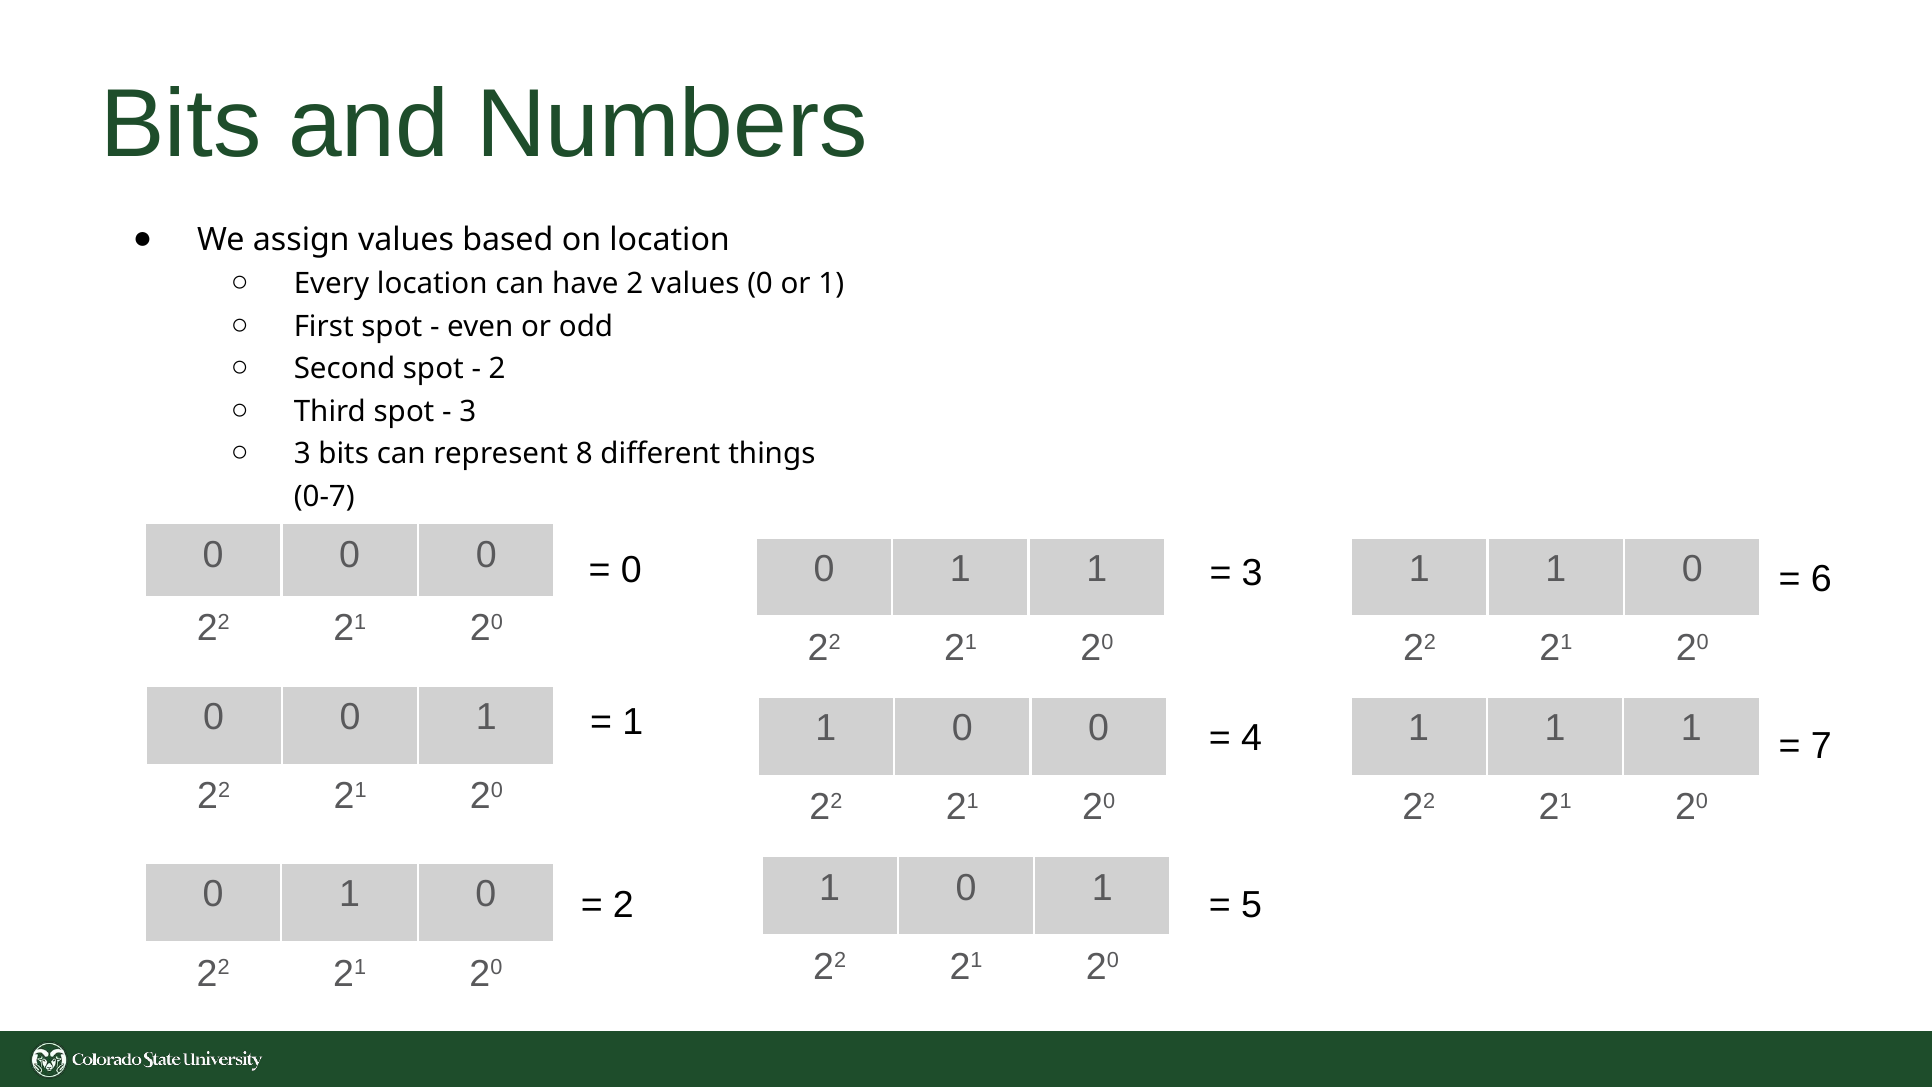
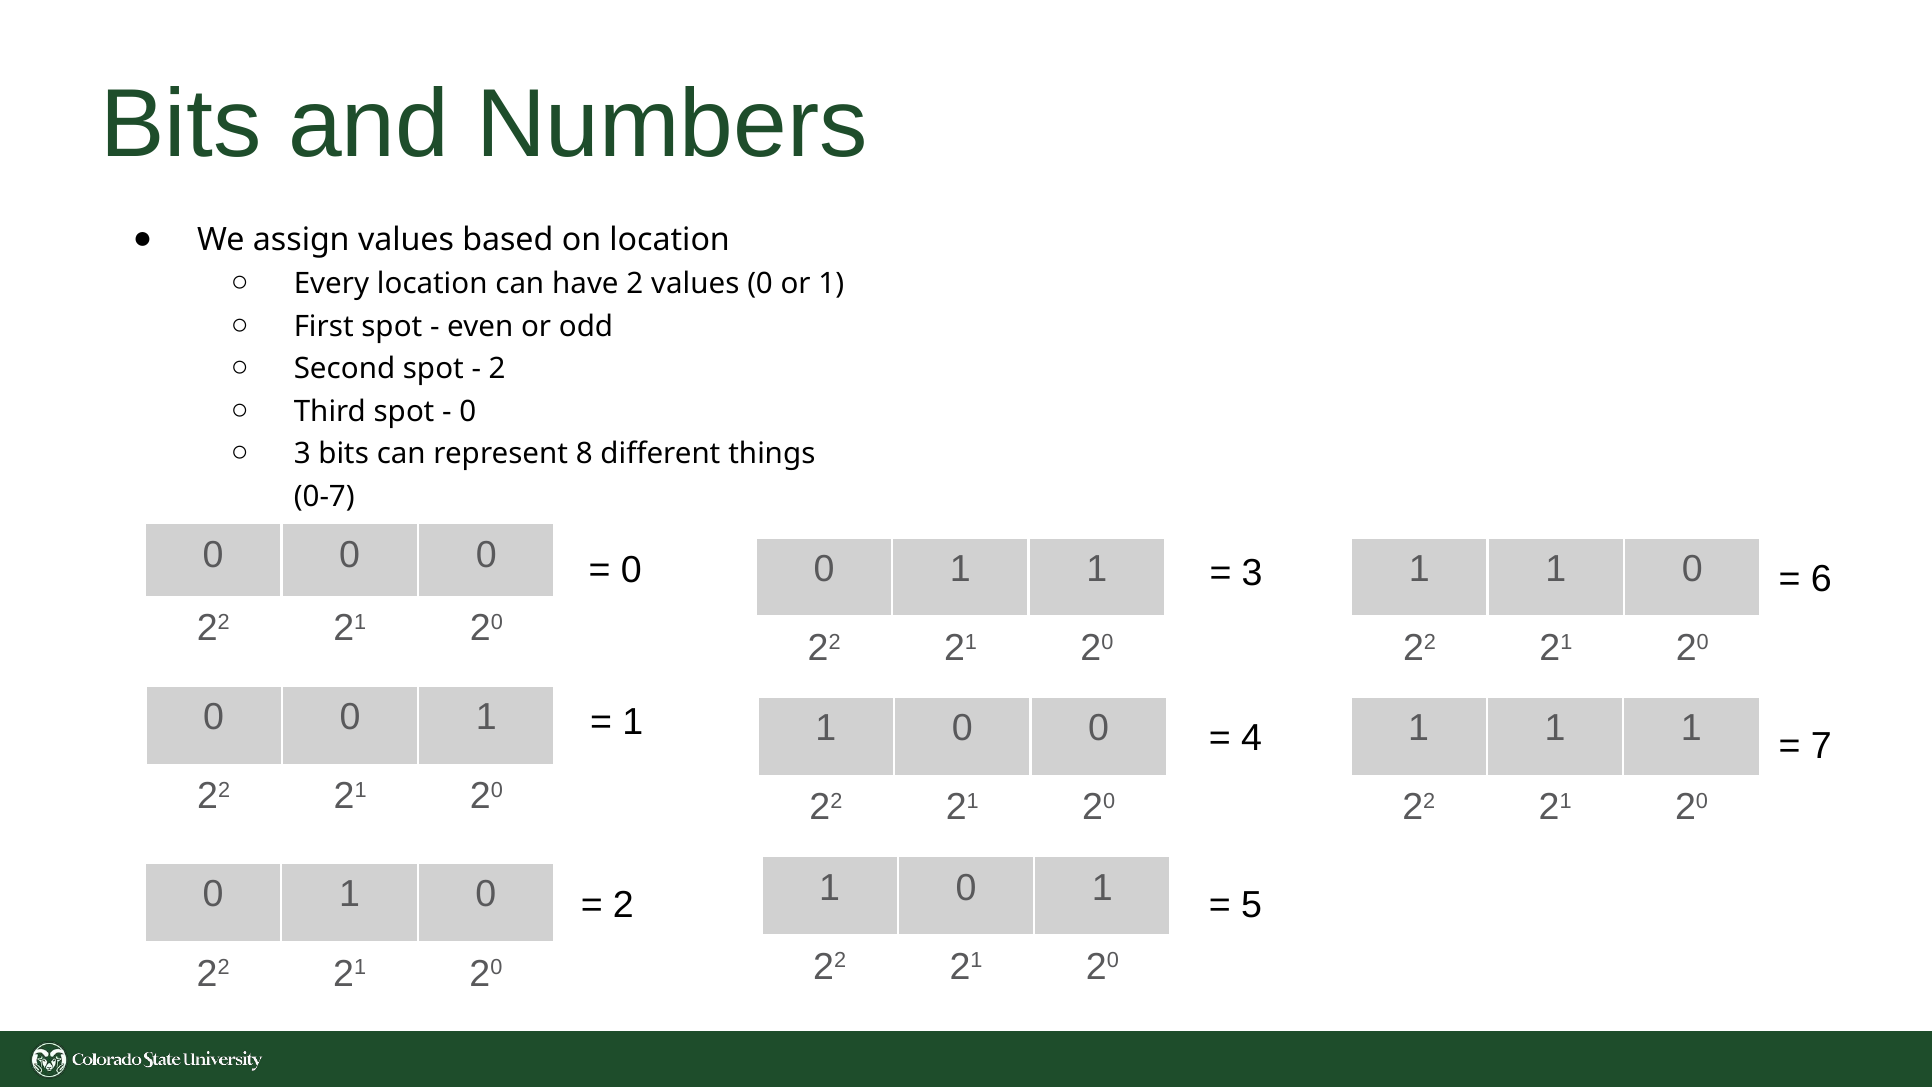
3: 3 -> 0 (468, 411)
